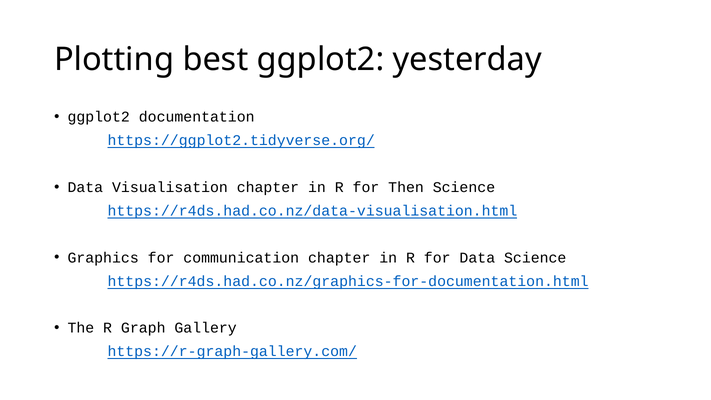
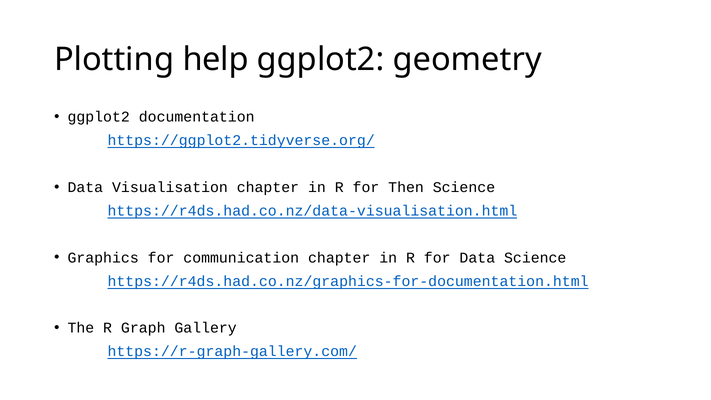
best: best -> help (216, 60)
yesterday: yesterday -> geometry (467, 60)
